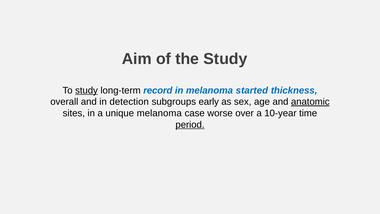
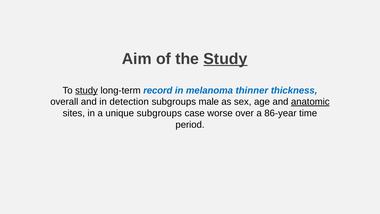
Study underline: none -> present (225, 59)
started: started -> thinner (252, 90)
early: early -> male (209, 102)
unique melanoma: melanoma -> subgroups (159, 113)
10-year: 10-year -> 86-year (280, 113)
period underline: present -> none (190, 124)
